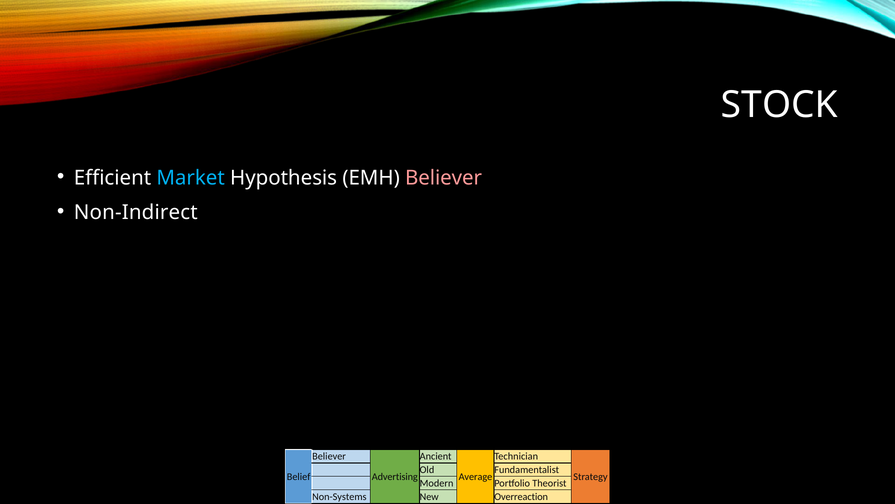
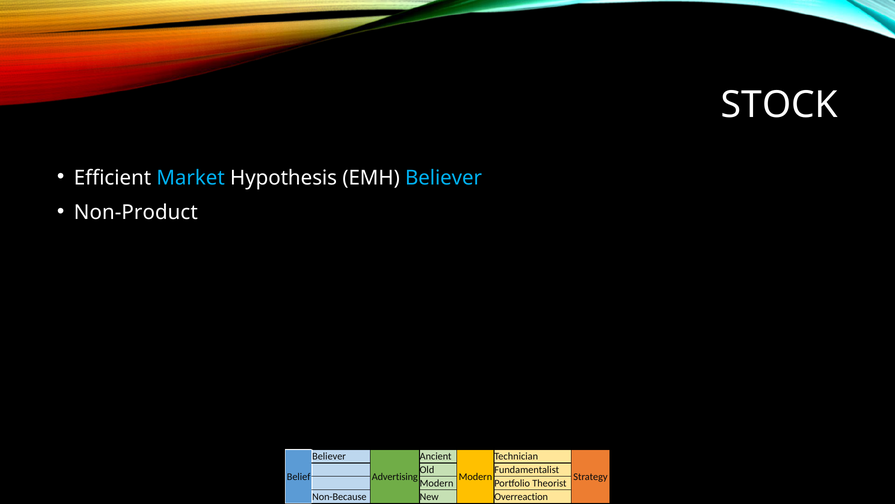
Believer colour: pink -> light blue (444, 178)
Non-Indirect: Non-Indirect -> Non-Product (136, 212)
Average: Average -> Modern (475, 476)
Non-Systems: Non-Systems -> Non-Because (339, 496)
